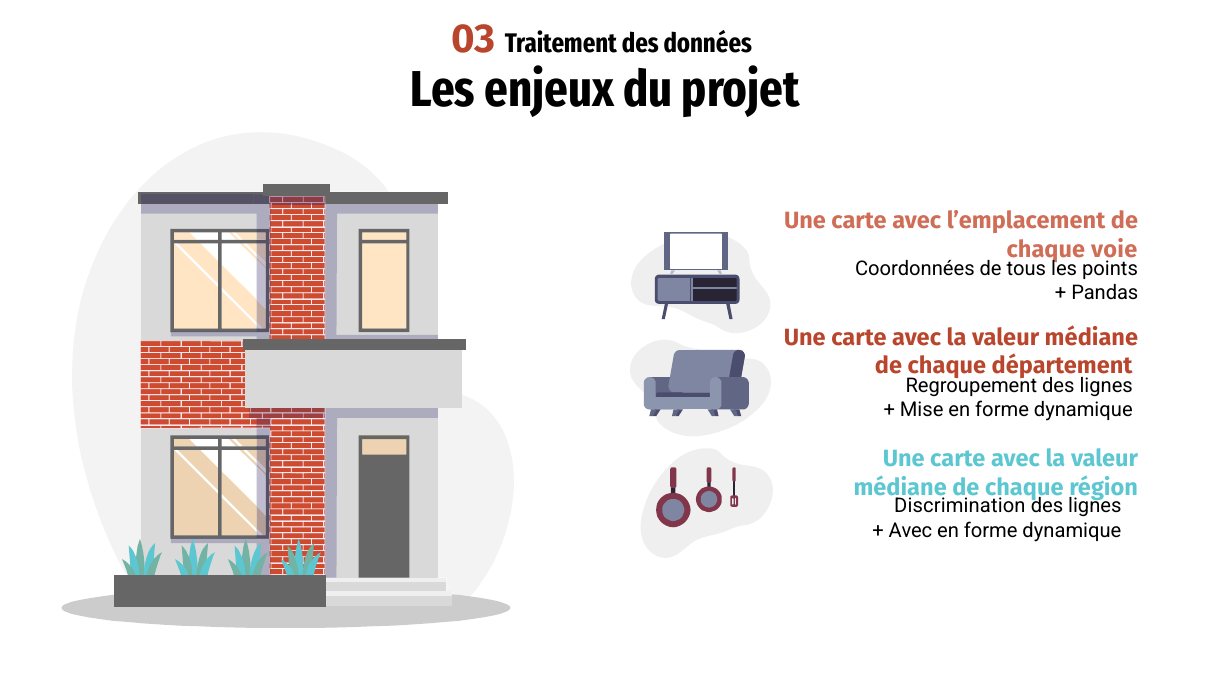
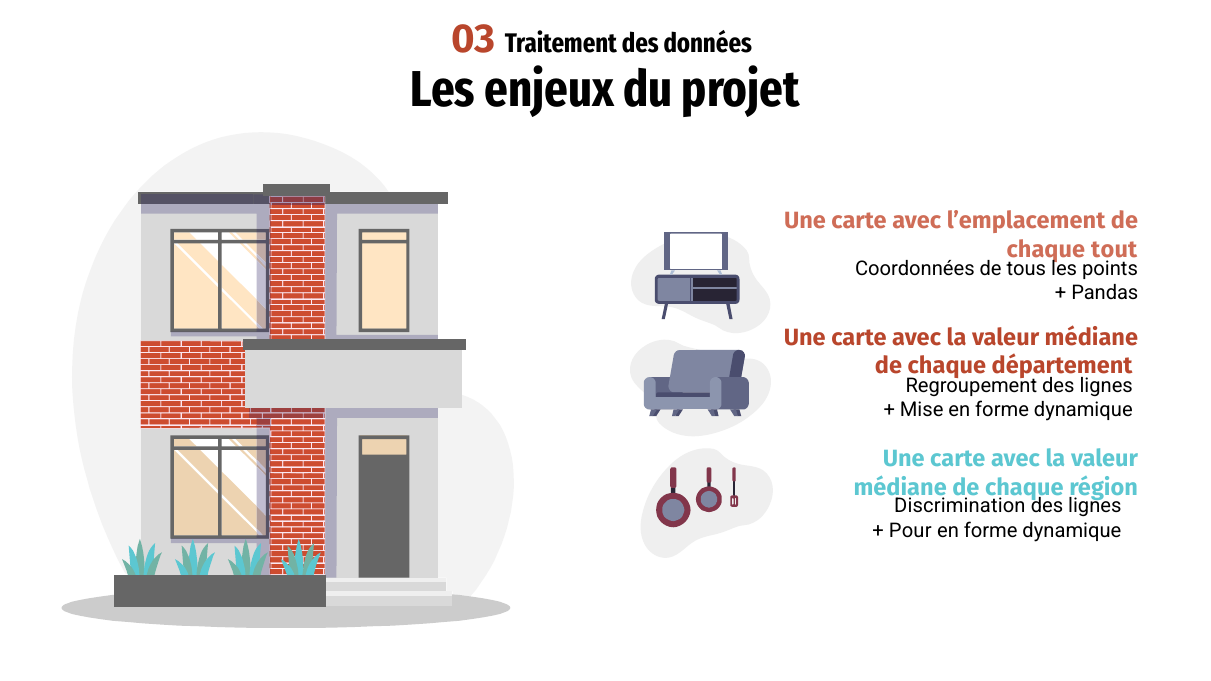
voie: voie -> tout (1114, 249)
Avec: Avec -> Pour (910, 531)
